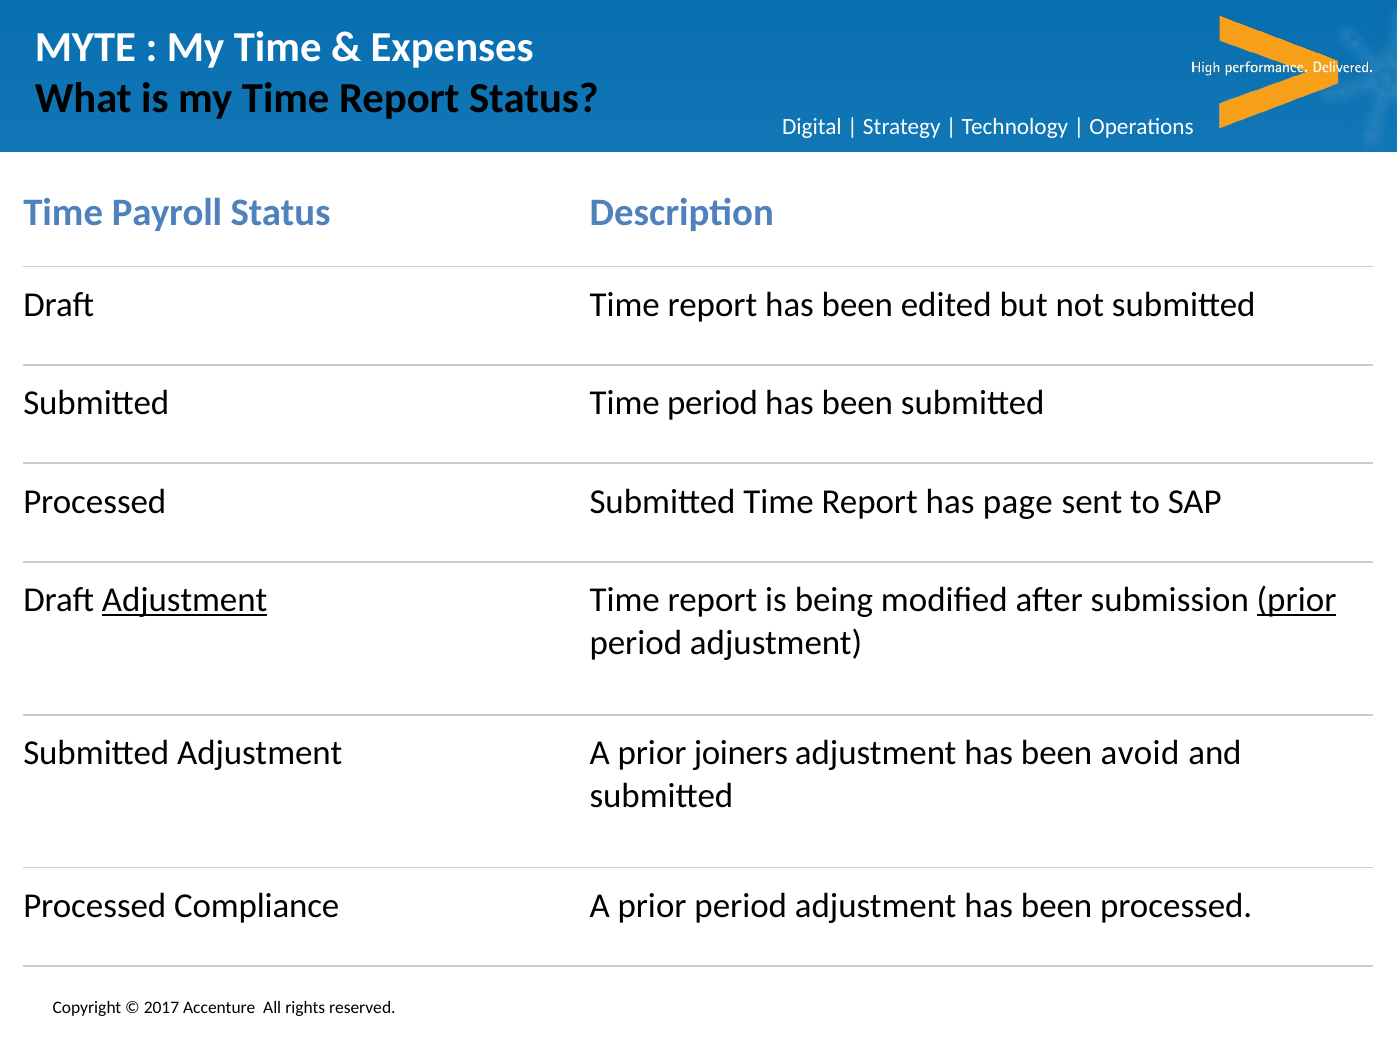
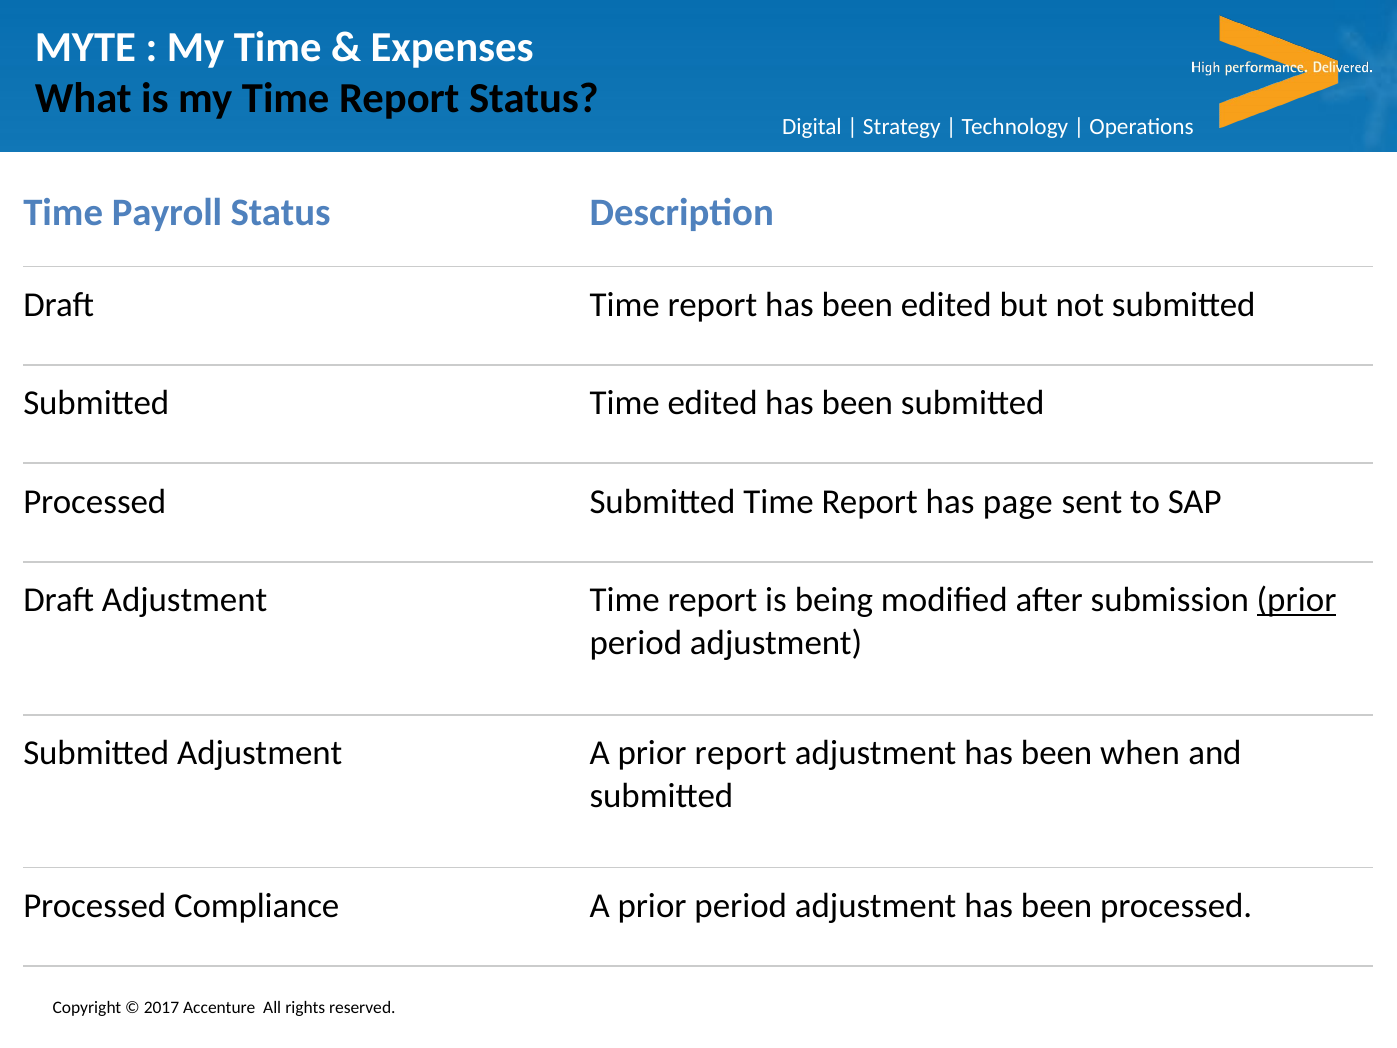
Time period: period -> edited (713, 403)
Adjustment underline: present -> none (185, 600)
prior joiners: joiners -> report (741, 753)
avoid: avoid -> when (1140, 753)
